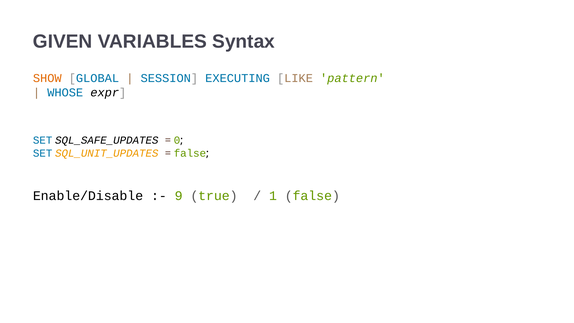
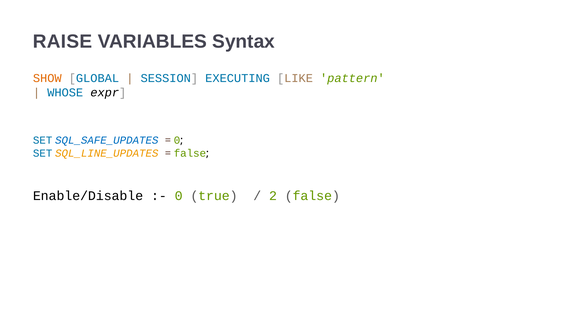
GIVEN: GIVEN -> RAISE (63, 42)
SQL_SAFE_UPDATES colour: black -> blue (107, 140)
SQL_UNIT_UPDATES: SQL_UNIT_UPDATES -> SQL_LINE_UPDATES (107, 153)
9: 9 -> 0 (179, 196)
1: 1 -> 2 (273, 196)
